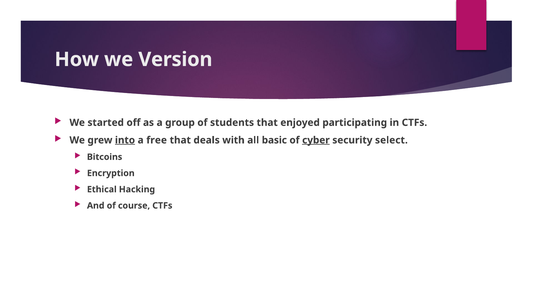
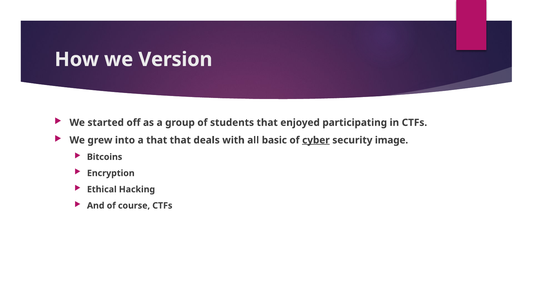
into underline: present -> none (125, 140)
a free: free -> that (157, 140)
select: select -> image (391, 140)
